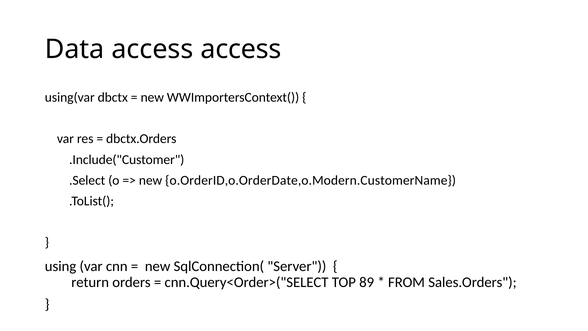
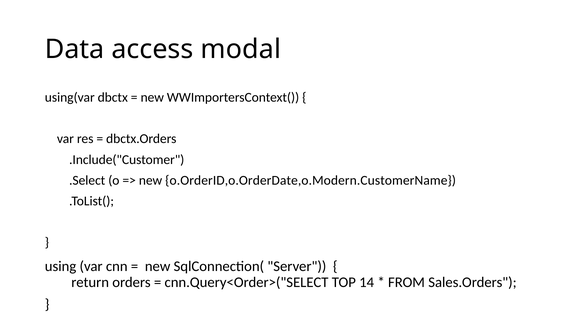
access access: access -> modal (241, 49)
89: 89 -> 14 (367, 282)
